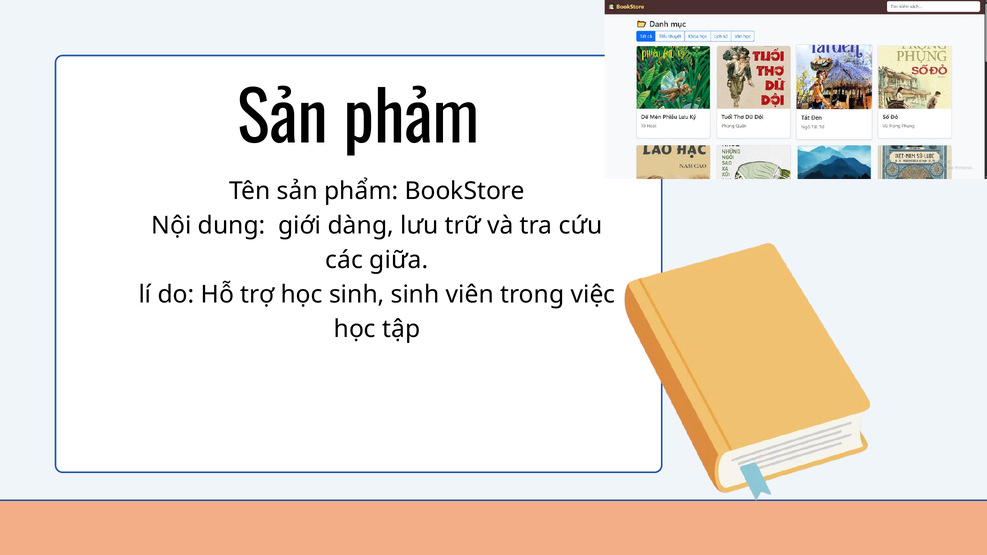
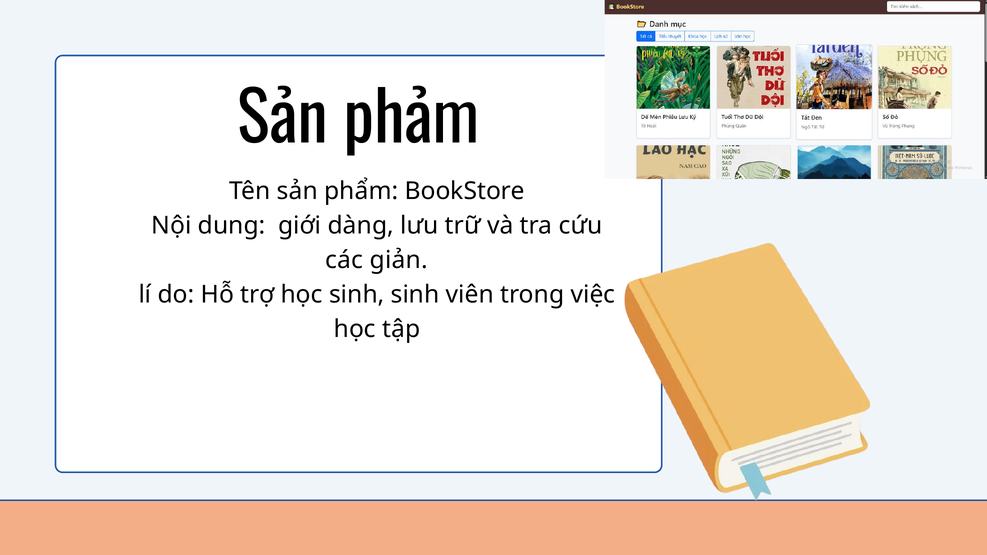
giữa: giữa -> giản (399, 260)
